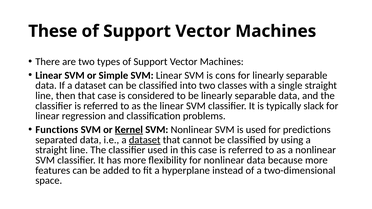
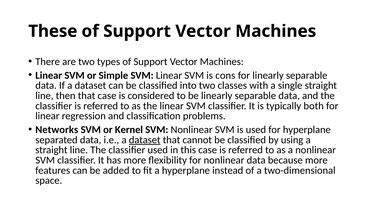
slack: slack -> both (314, 106)
Functions: Functions -> Networks (57, 130)
Kernel underline: present -> none (129, 130)
for predictions: predictions -> hyperplane (307, 130)
